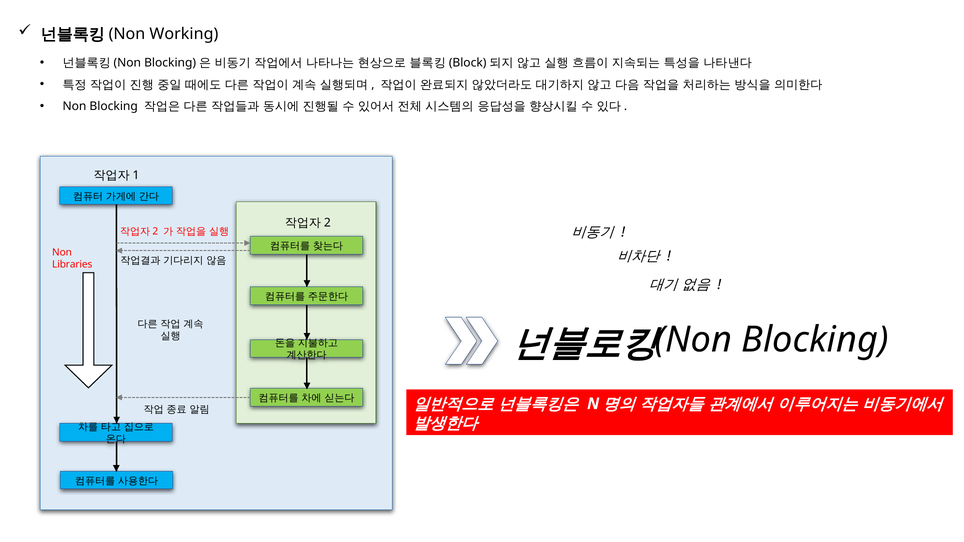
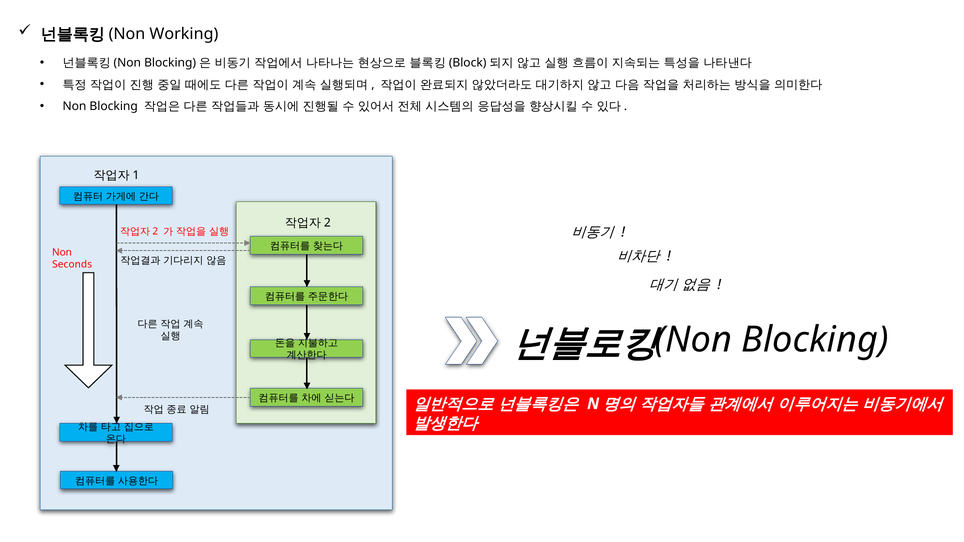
Libraries: Libraries -> Seconds (72, 265)
